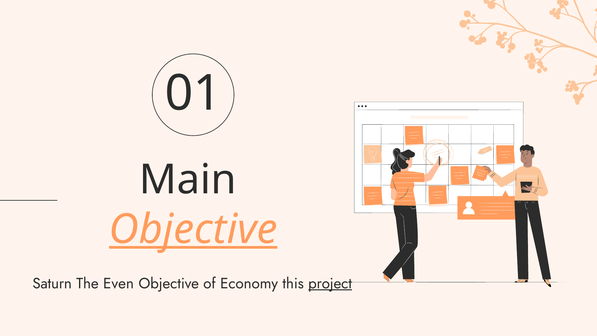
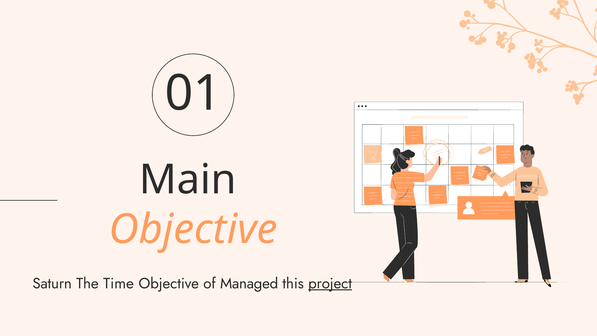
Objective underline: present -> none (193, 229)
Even: Even -> Time (119, 283)
Economy: Economy -> Managed (249, 283)
